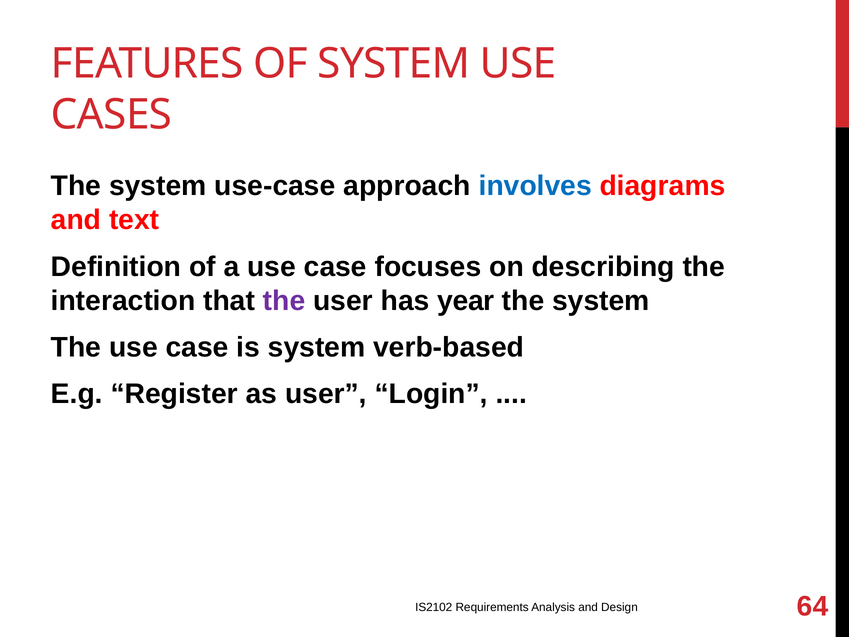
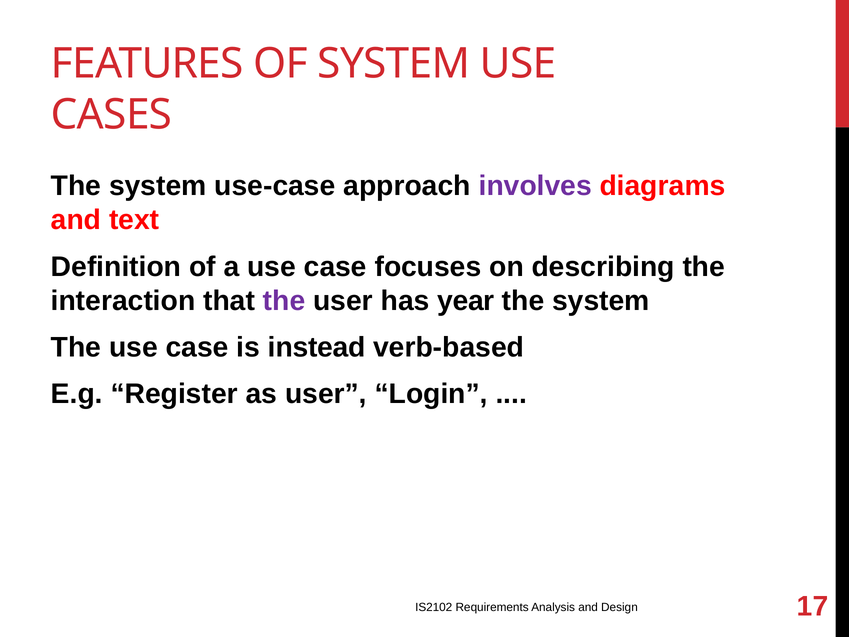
involves colour: blue -> purple (535, 186)
is system: system -> instead (317, 347)
64: 64 -> 17 (813, 606)
